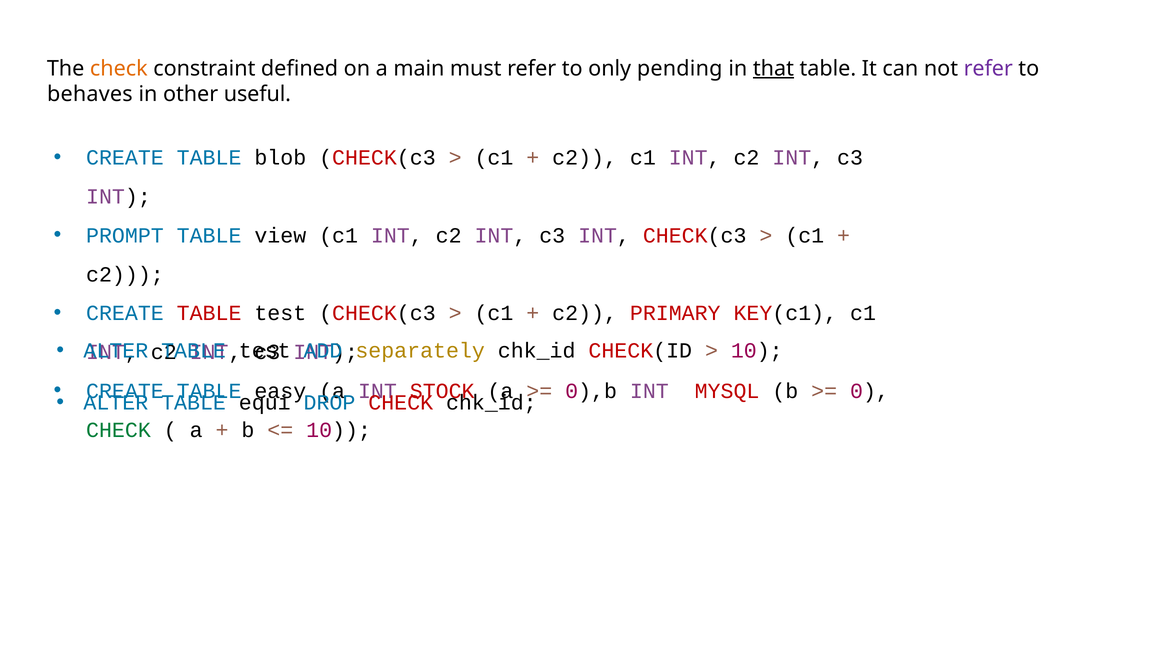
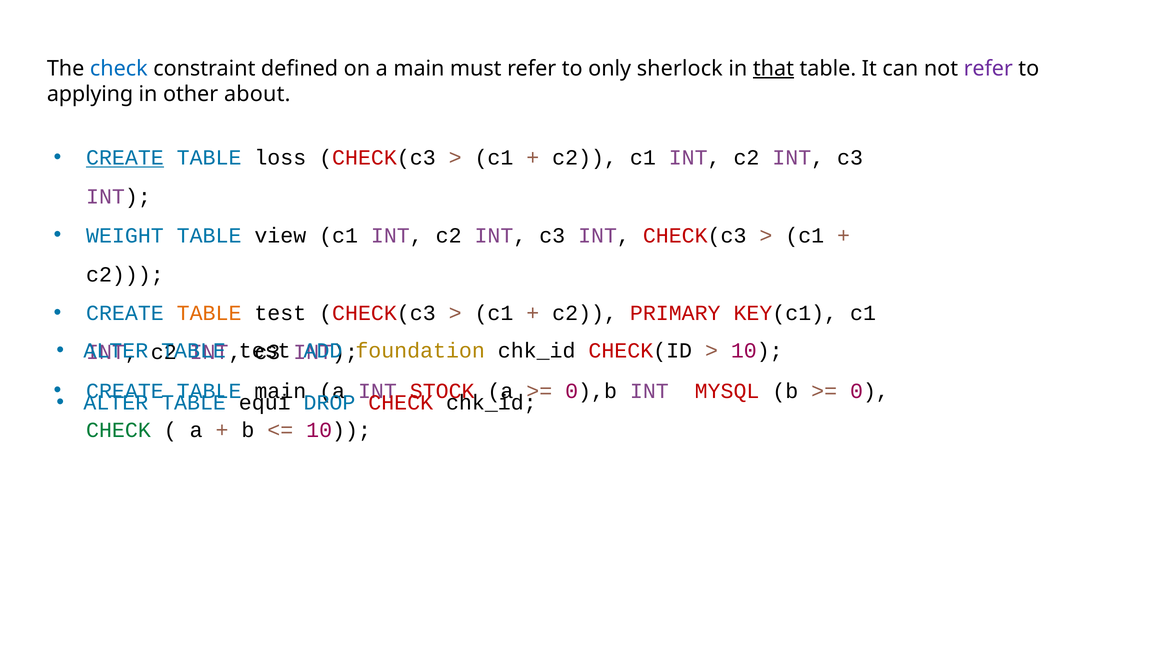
check colour: orange -> blue (119, 68)
pending: pending -> sherlock (680, 68)
behaves: behaves -> applying (90, 94)
useful: useful -> about (257, 94)
CREATE underline: none -> present (125, 158)
blob: blob -> loss (280, 158)
PROMPT: PROMPT -> WEIGHT (125, 235)
TABLE colour: red -> orange (209, 313)
separately: separately -> foundation (420, 350)
easy: easy -> main (280, 391)
